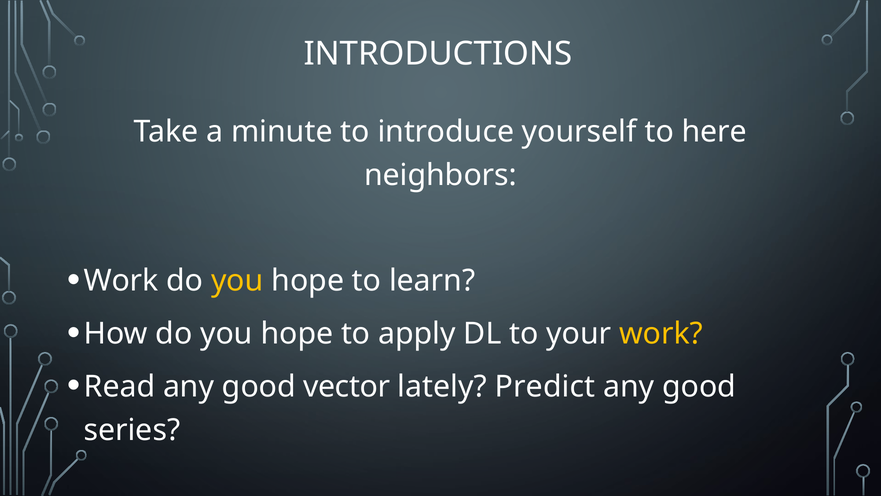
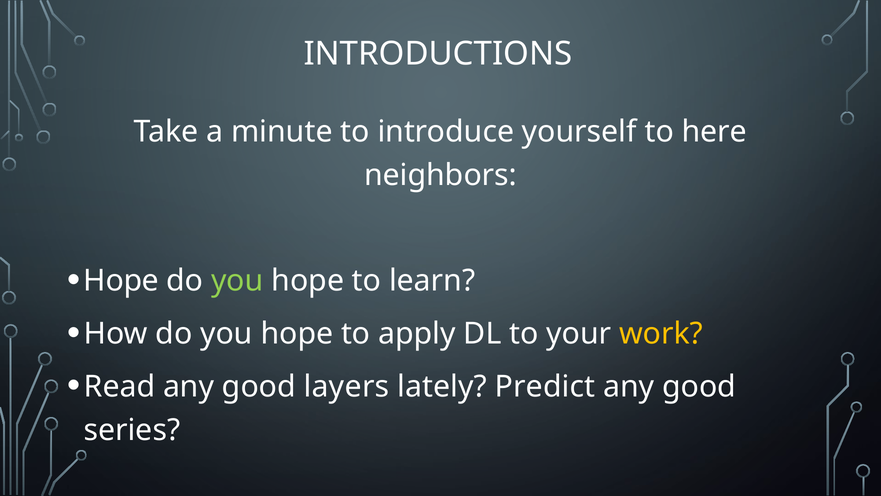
Work: Work -> Hope (121, 281)
you colour: yellow -> light green (237, 281)
vector: vector -> layers (346, 386)
